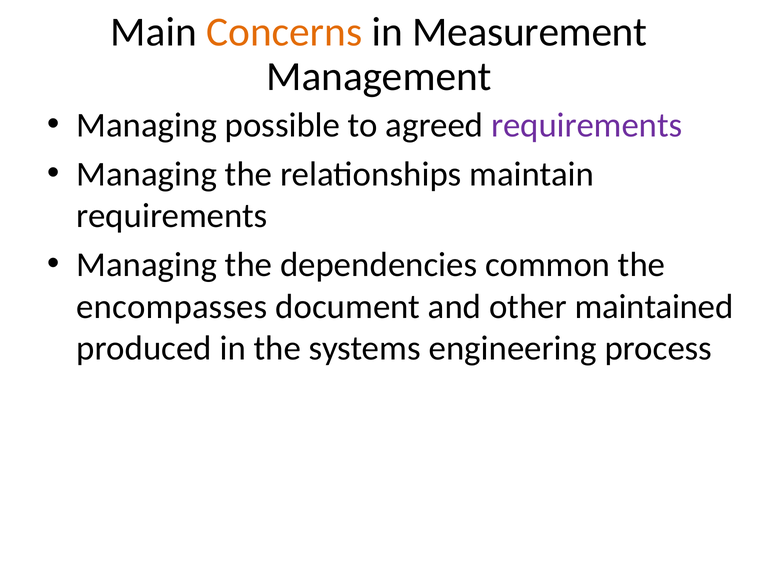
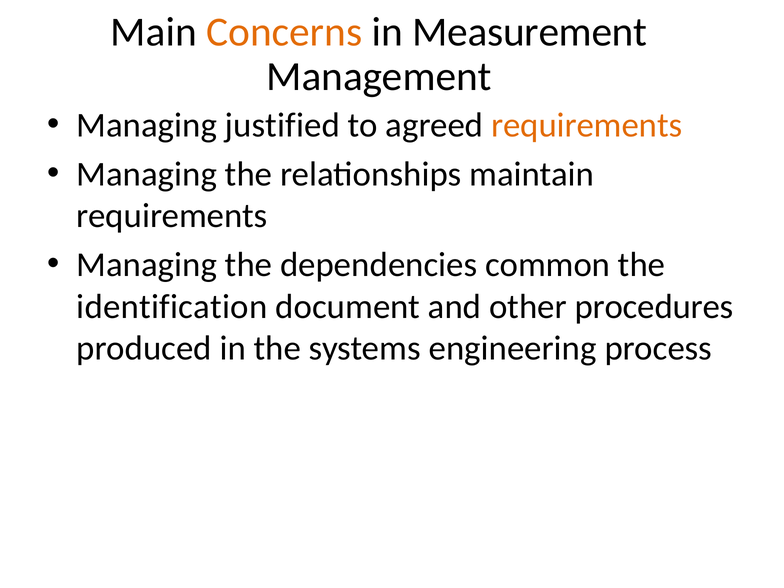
possible: possible -> justified (282, 125)
requirements colour: purple -> orange (587, 125)
encompasses: encompasses -> identification (172, 307)
maintained: maintained -> procedures (654, 307)
